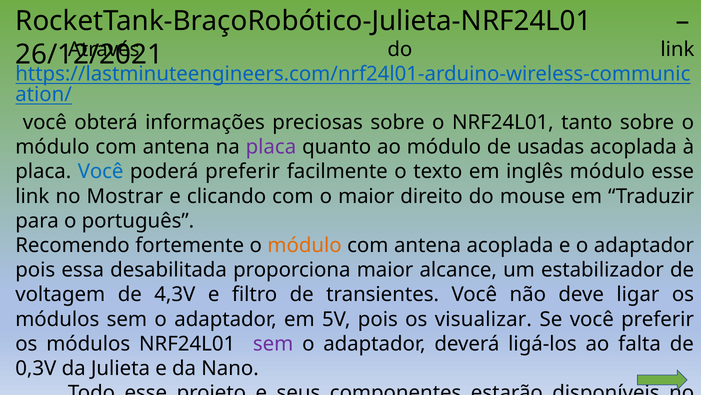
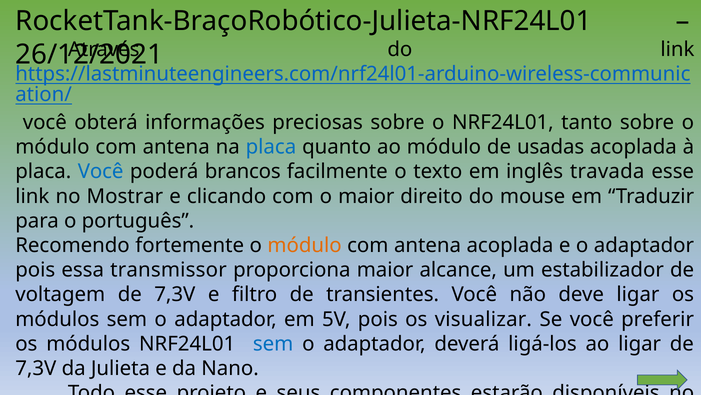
placa colour: purple -> blue (271, 147)
poderá preferir: preferir -> brancos (243, 171)
inglês módulo: módulo -> travada (607, 171)
desabilitada: desabilitada -> transmissor (168, 270)
voltagem de 4,3V: 4,3V -> 7,3V (175, 294)
sem colour: purple -> blue (273, 343)
ao falta: falta -> ligar (640, 343)
0,3V: 0,3V -> 7,3V (36, 368)
